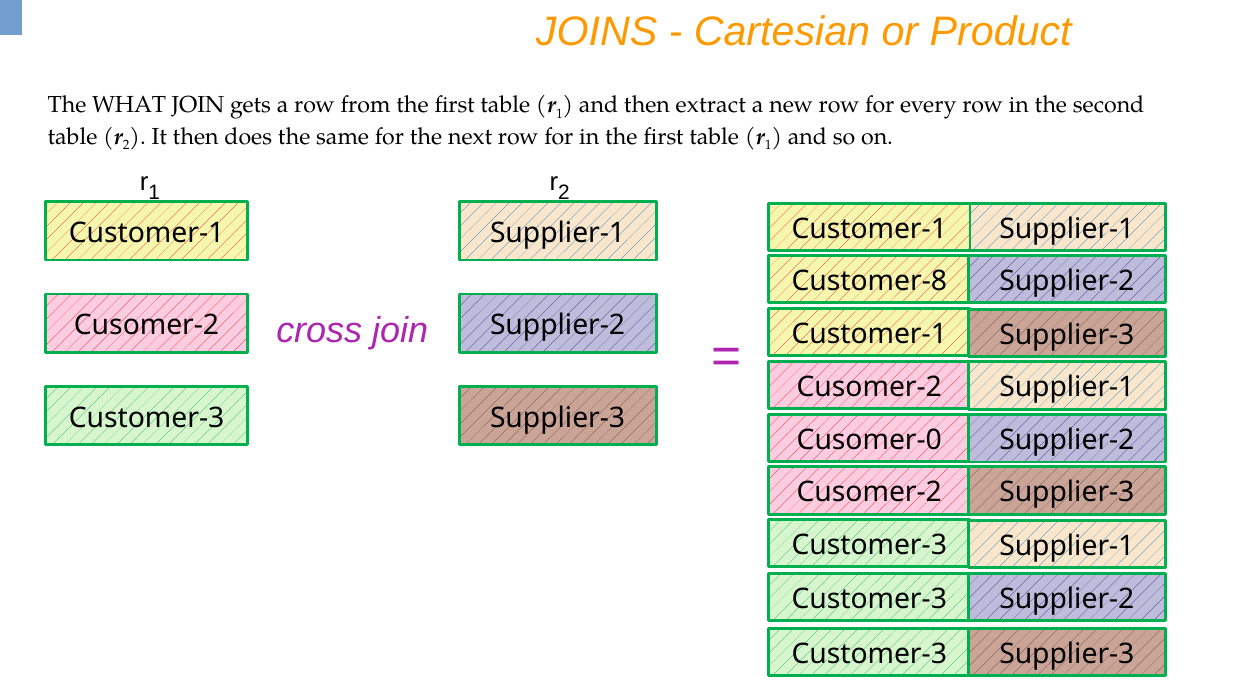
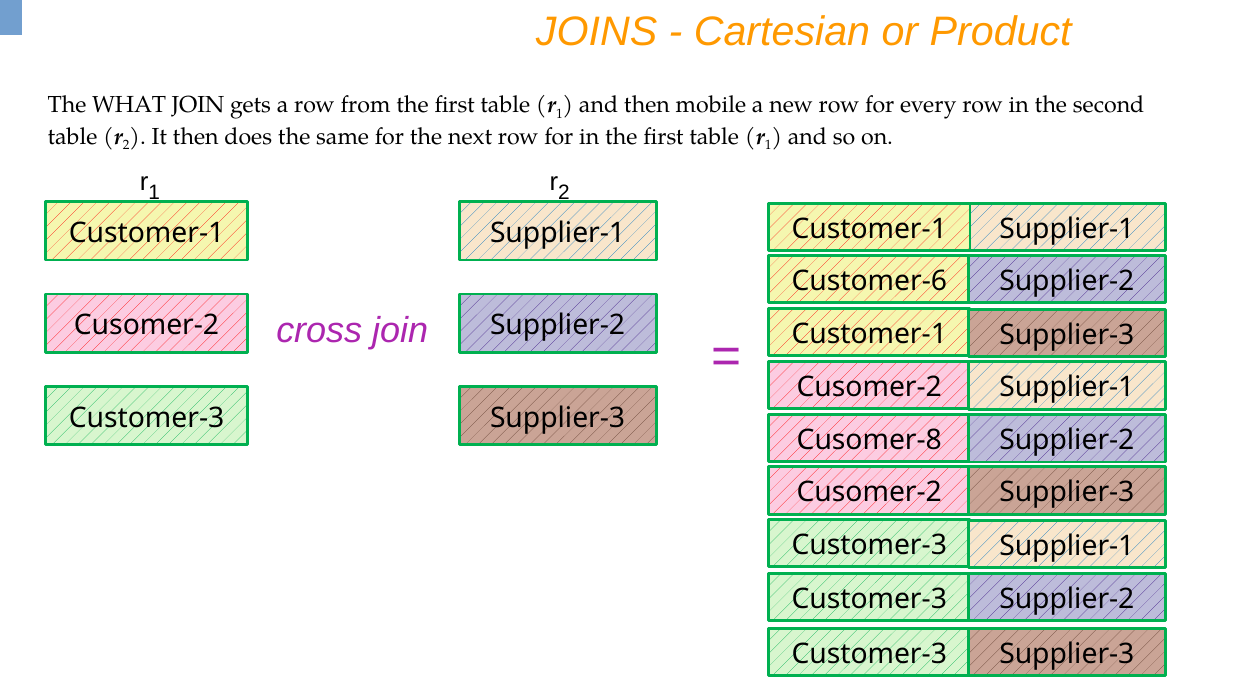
extract: extract -> mobile (711, 105)
Customer-8: Customer-8 -> Customer-6 (869, 281)
Cusomer-0: Cusomer-0 -> Cusomer-8 (869, 440)
